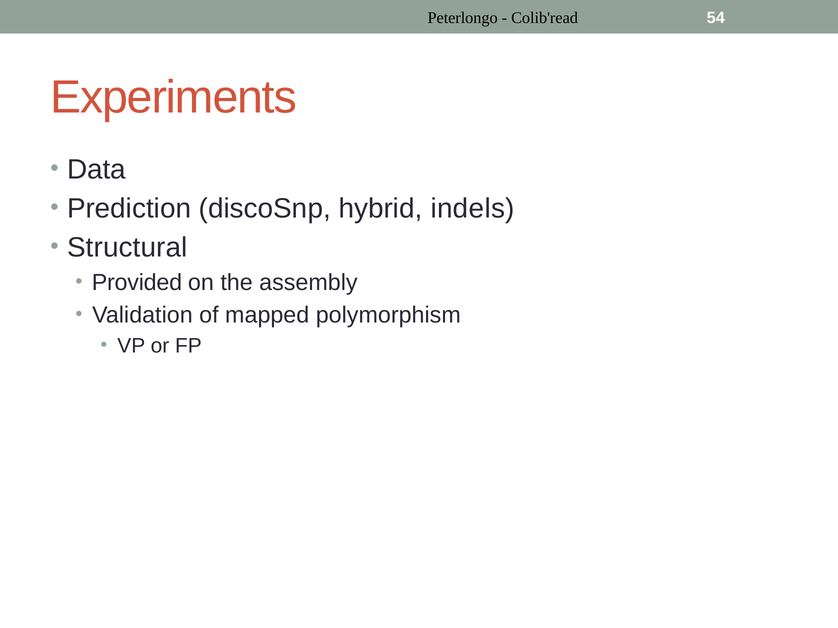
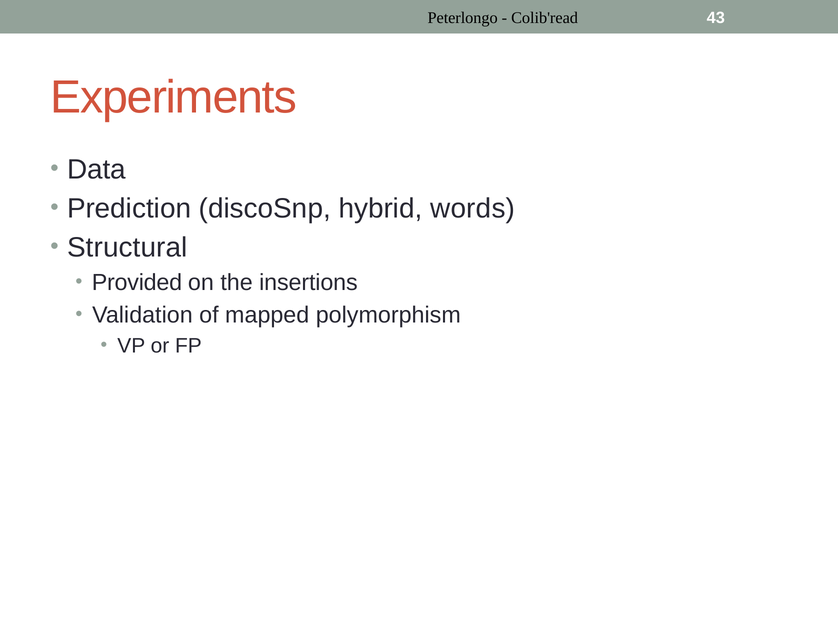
54: 54 -> 43 (716, 18)
indels: indels -> words (473, 209)
assembly: assembly -> insertions (308, 283)
